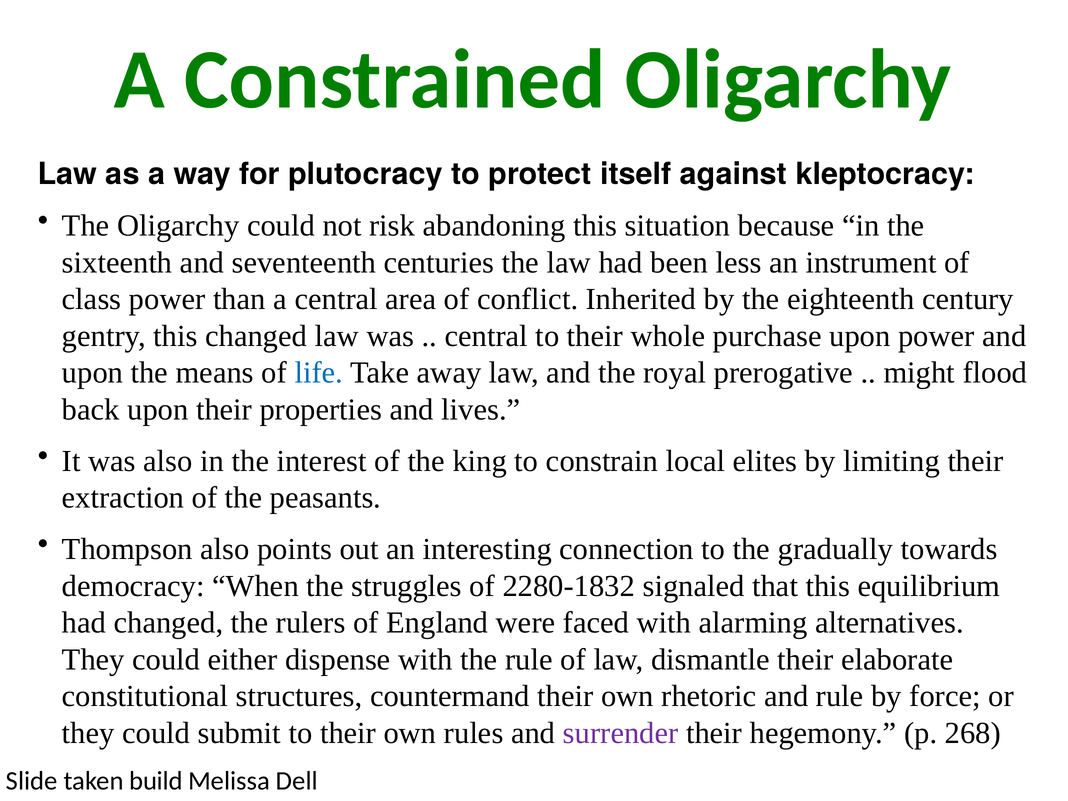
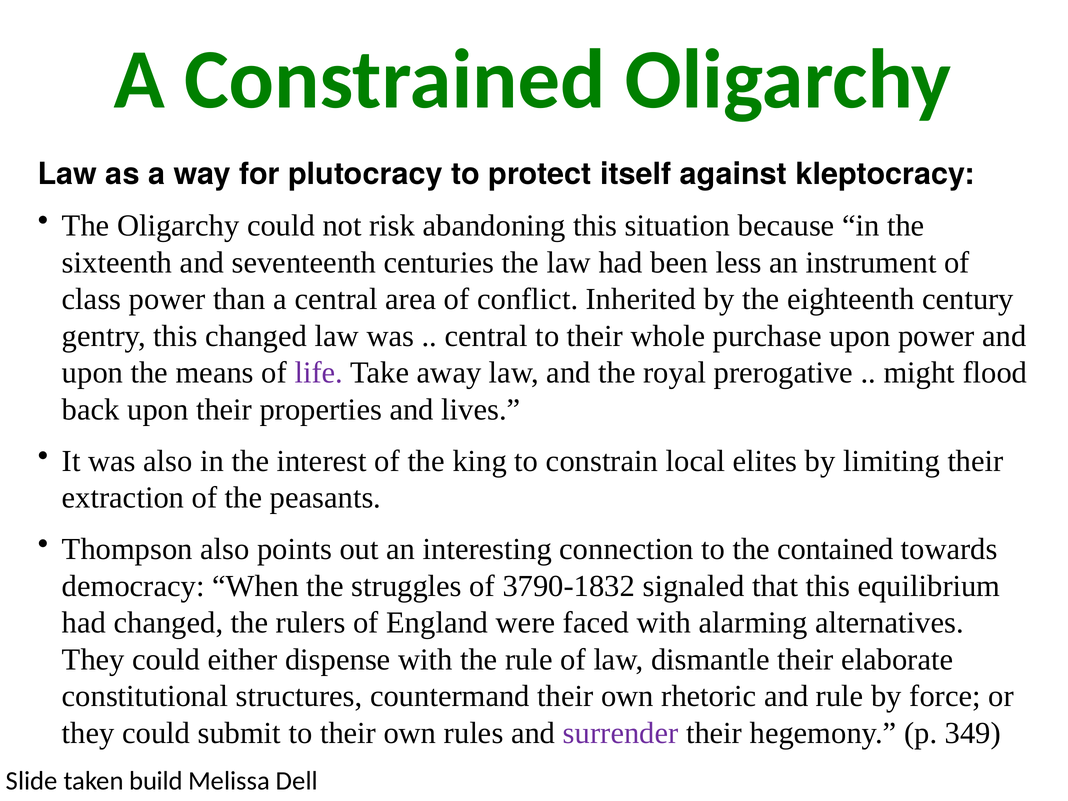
life colour: blue -> purple (319, 373)
gradually: gradually -> contained (836, 549)
2280-1832: 2280-1832 -> 3790-1832 (569, 586)
268: 268 -> 349 (973, 733)
